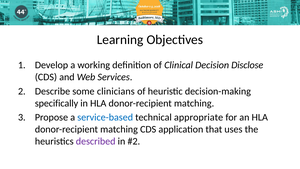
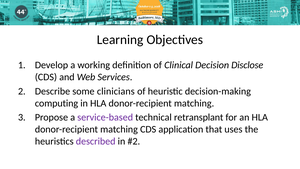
specifically: specifically -> computing (57, 103)
service-based colour: blue -> purple (105, 117)
appropriate: appropriate -> retransplant (199, 117)
